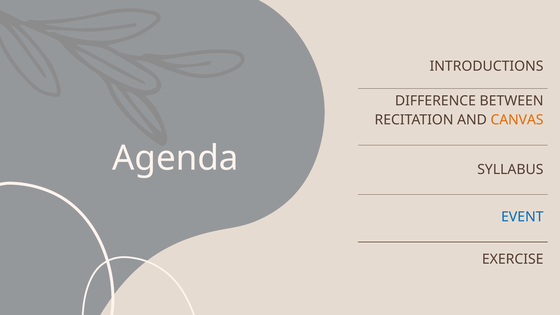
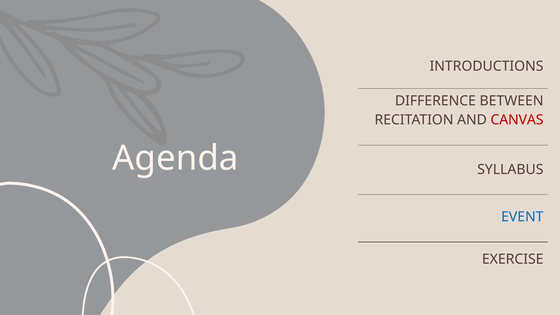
CANVAS colour: orange -> red (517, 120)
